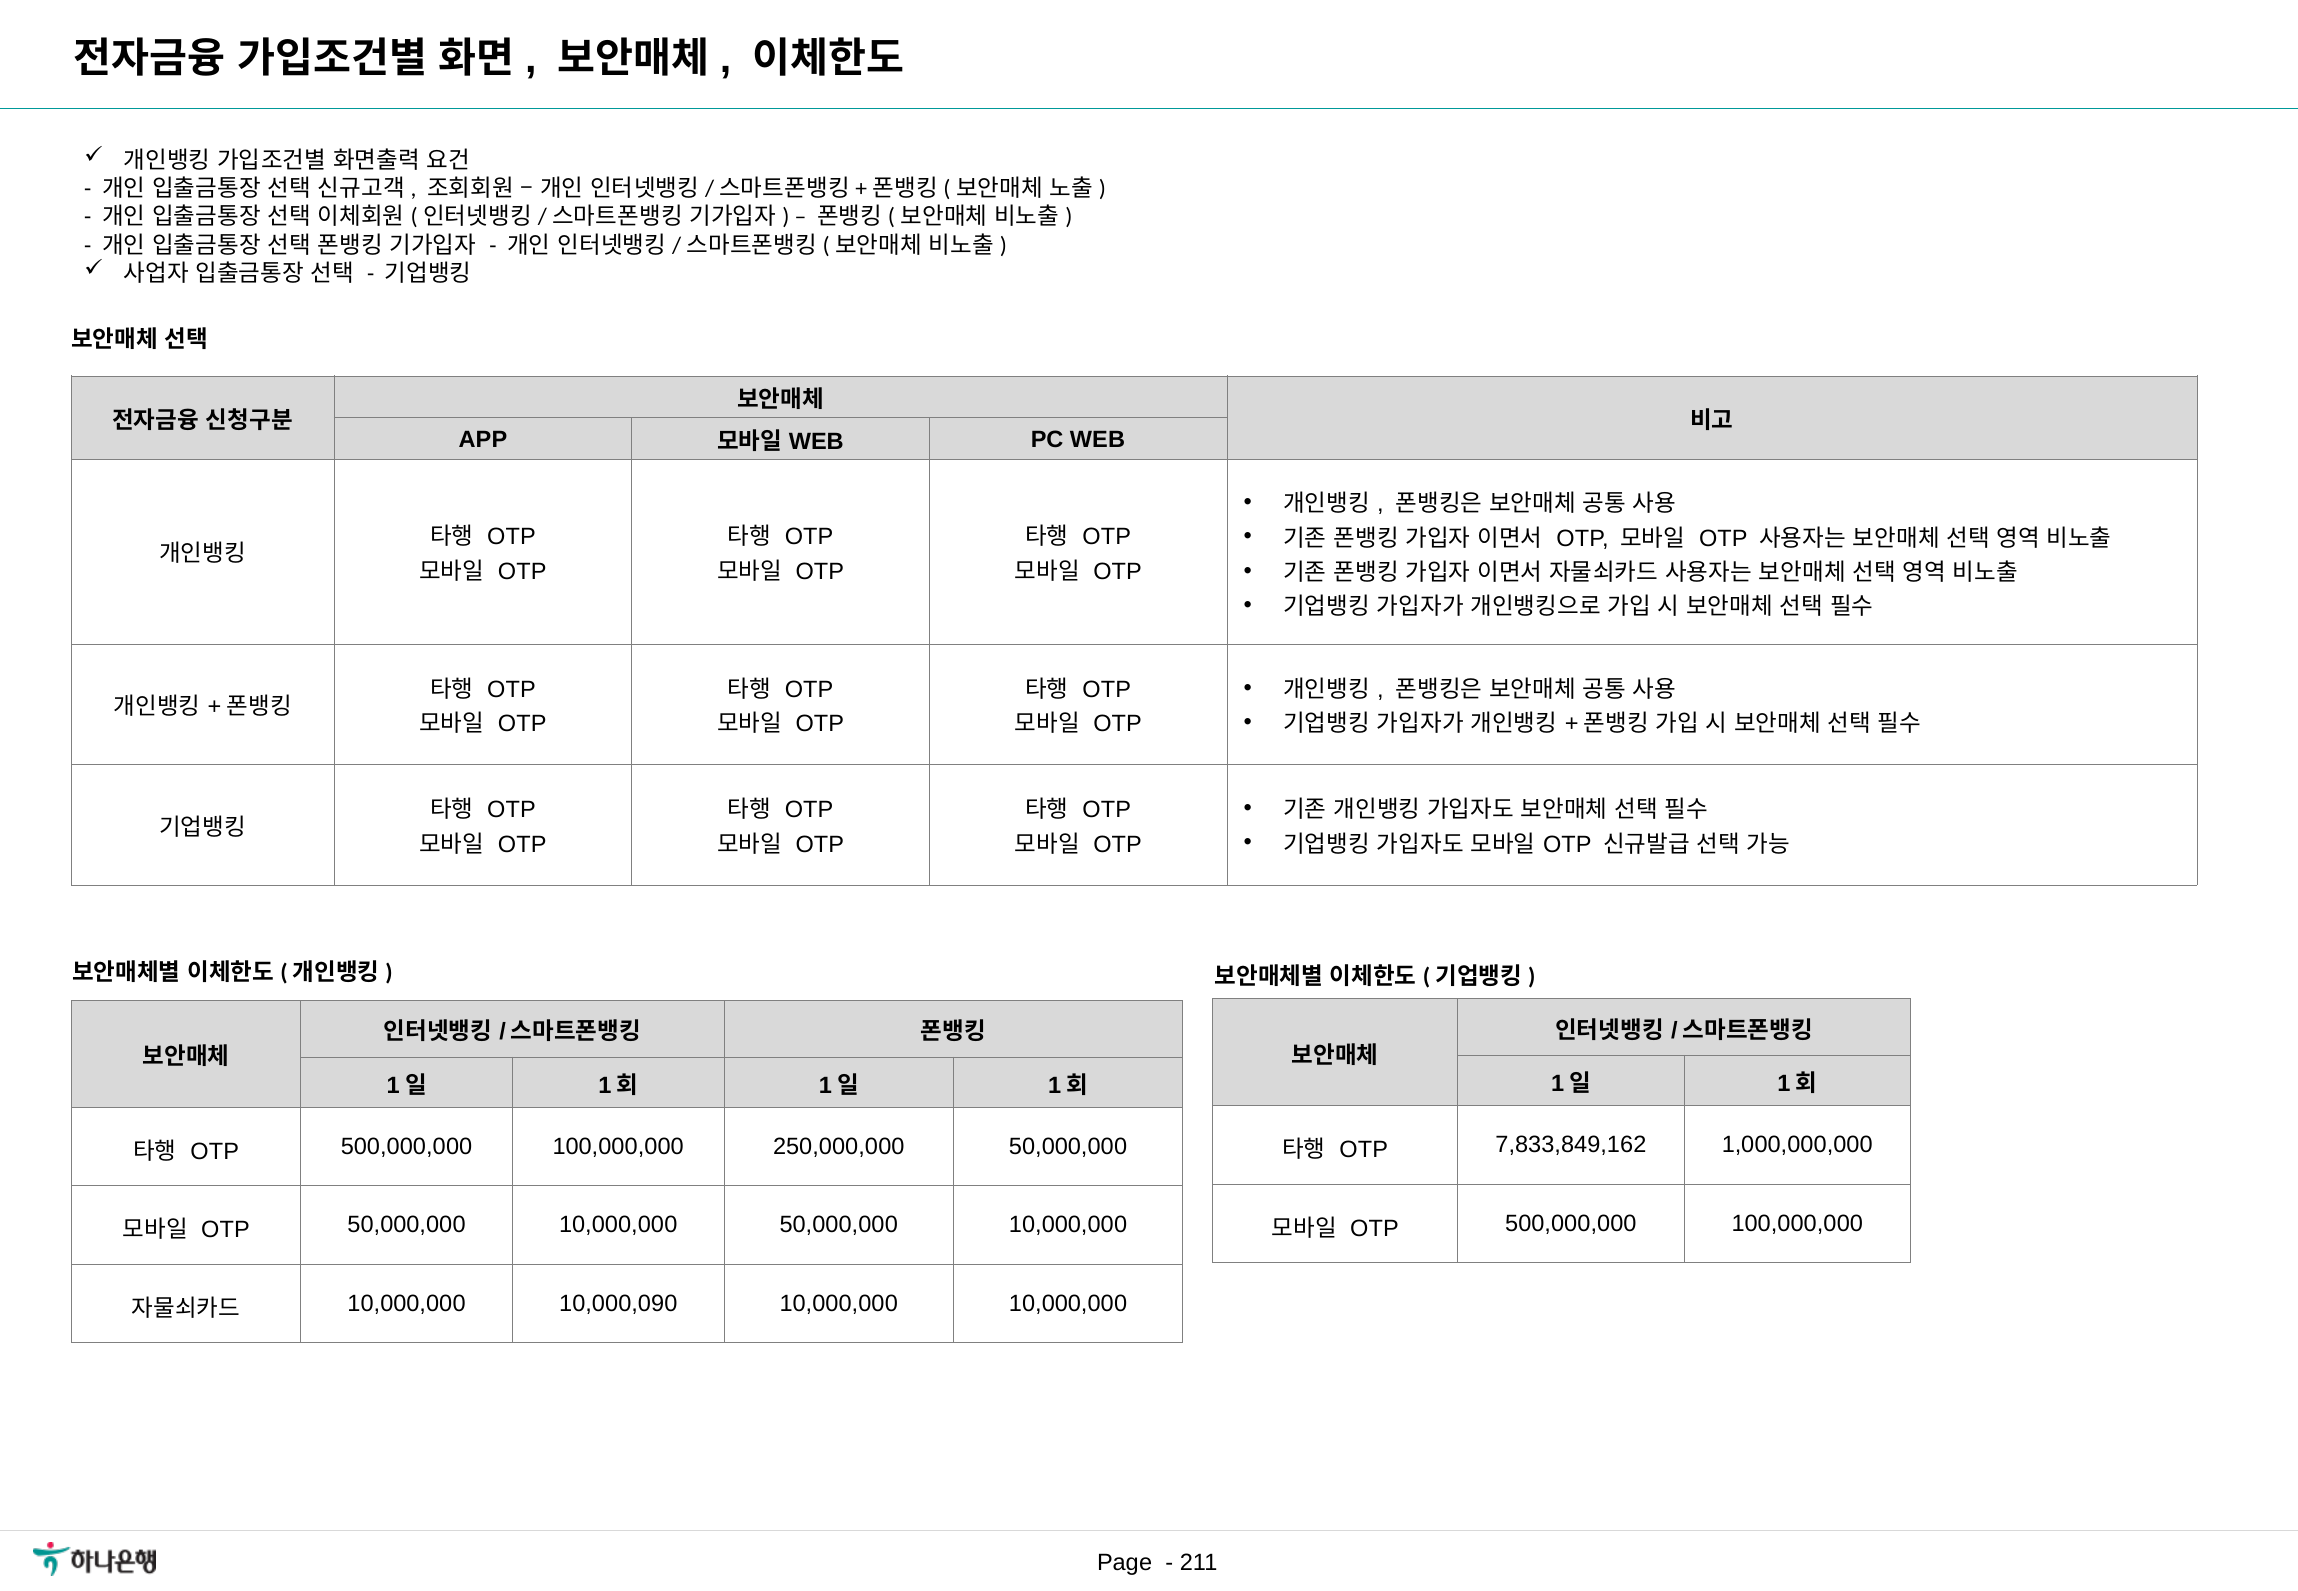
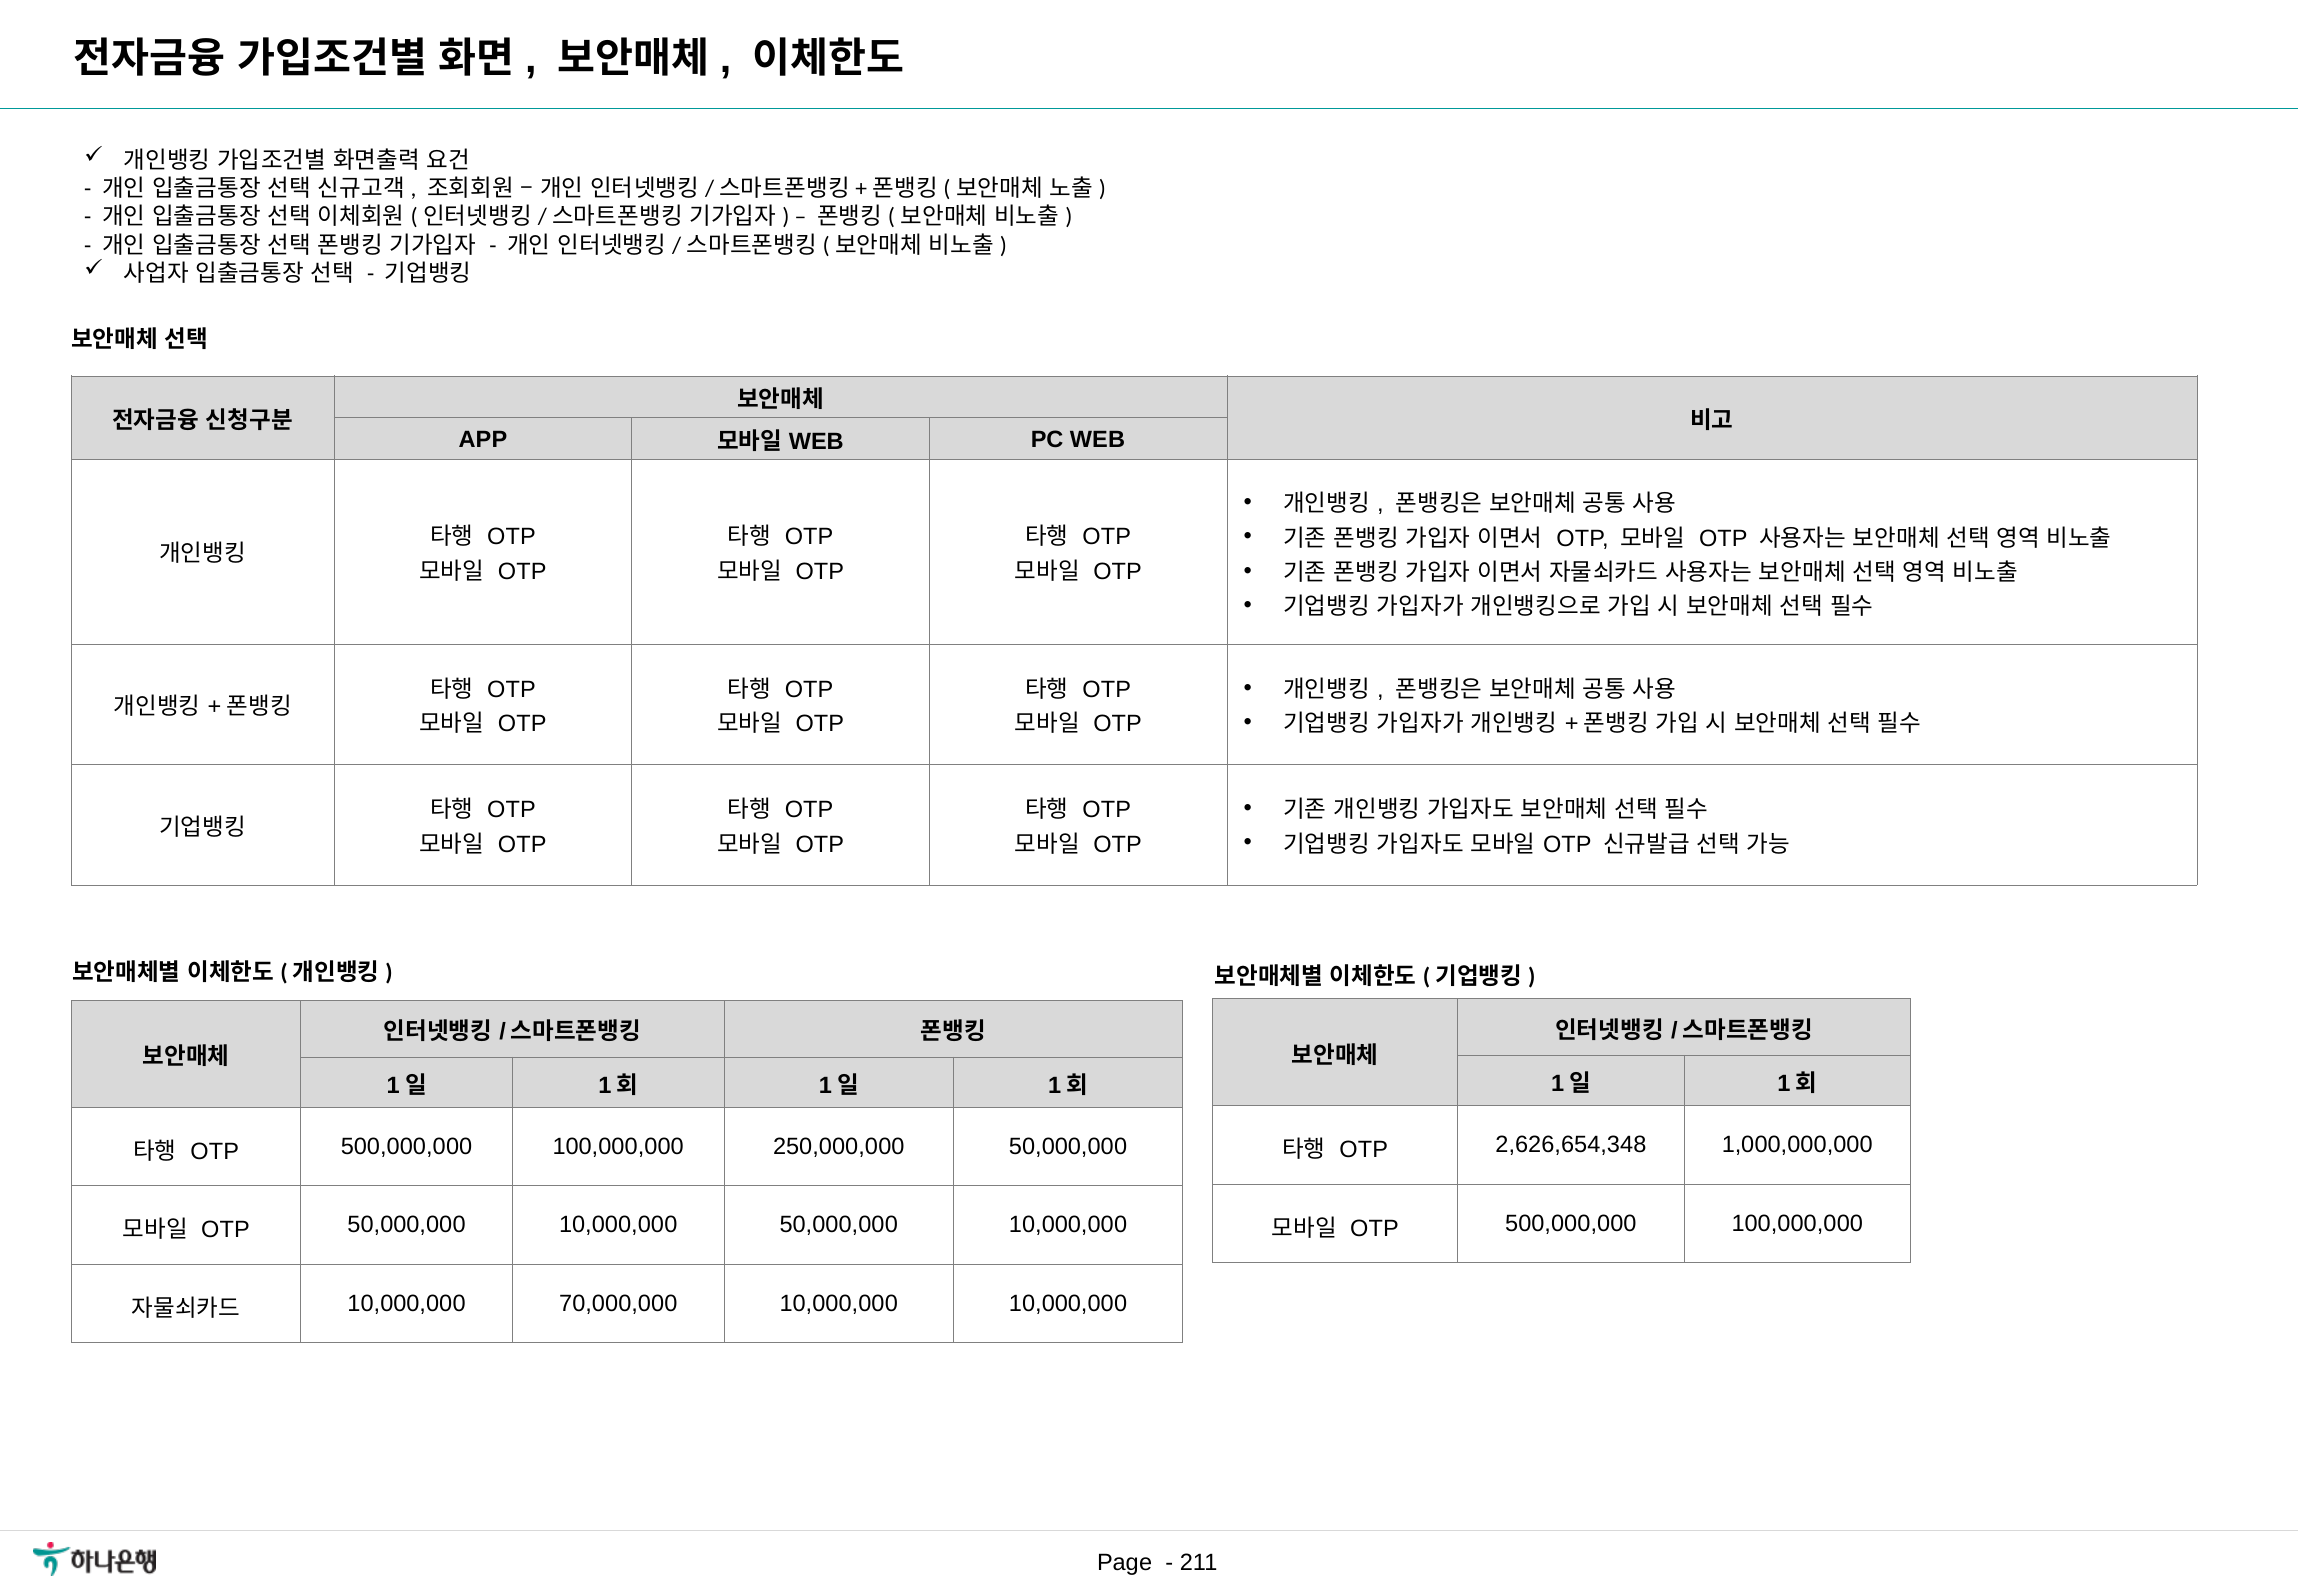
7,833,849,162: 7,833,849,162 -> 2,626,654,348 (1571, 1145)
10,000,090: 10,000,090 -> 70,000,000 (618, 1303)
